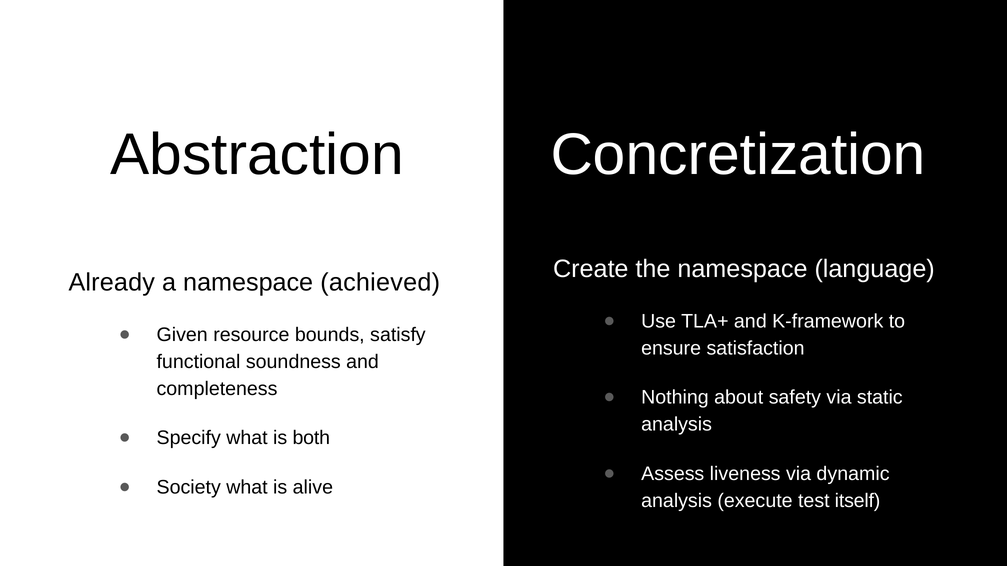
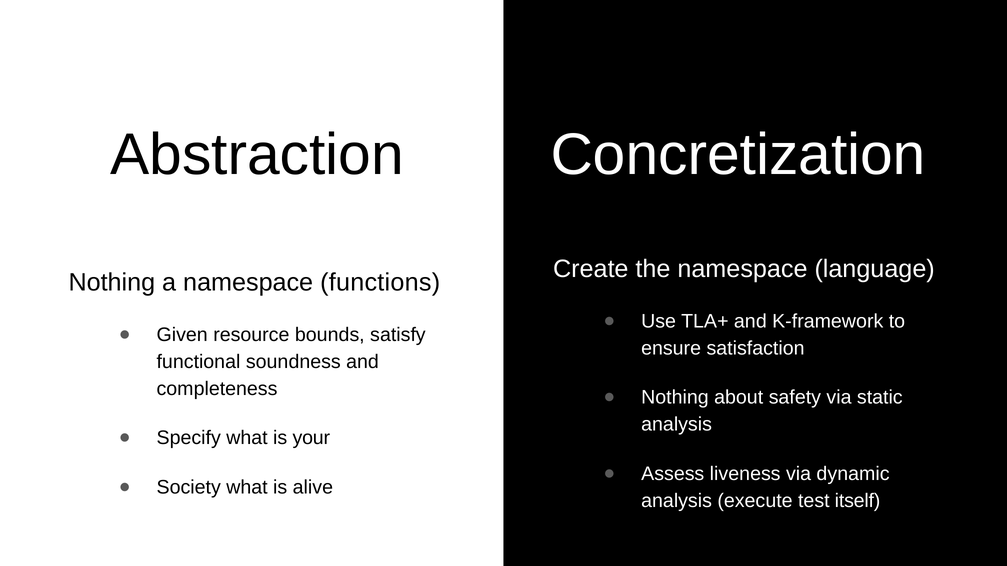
Already: Already -> Nothing (112, 283)
achieved: achieved -> functions (380, 283)
both: both -> your (311, 438)
